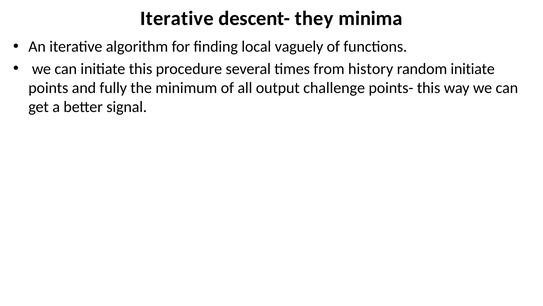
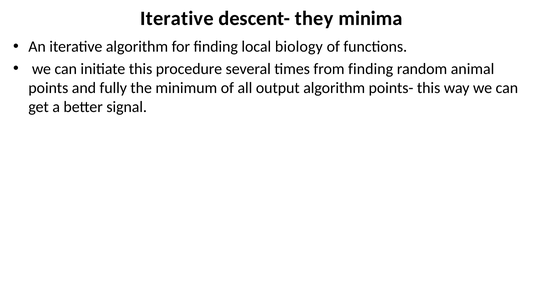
vaguely: vaguely -> biology (299, 47)
from history: history -> finding (371, 69)
random initiate: initiate -> animal (473, 69)
output challenge: challenge -> algorithm (334, 88)
